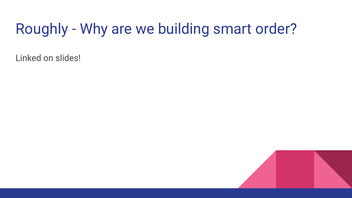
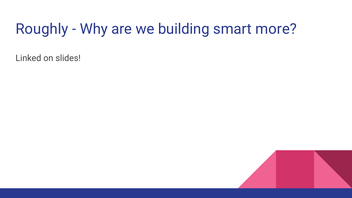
order: order -> more (276, 29)
